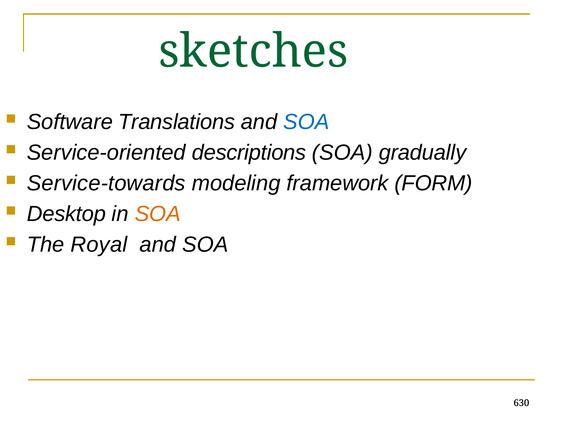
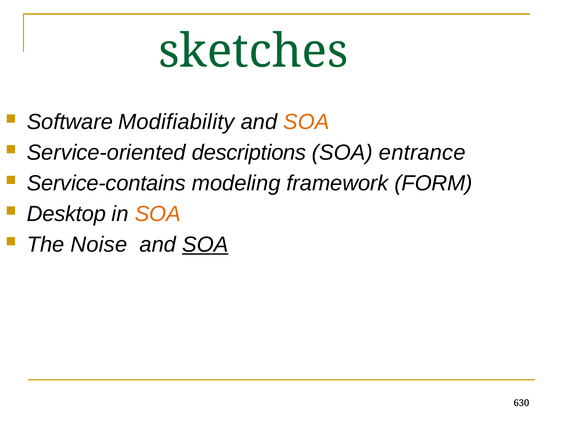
Translations: Translations -> Modifiability (176, 122)
SOA colour: blue -> orange (306, 122)
gradually: gradually -> entrance (422, 153)
Service-towards: Service-towards -> Service-contains (106, 184)
Royal: Royal -> Noise (99, 245)
SOA underline: none -> present (205, 245)
